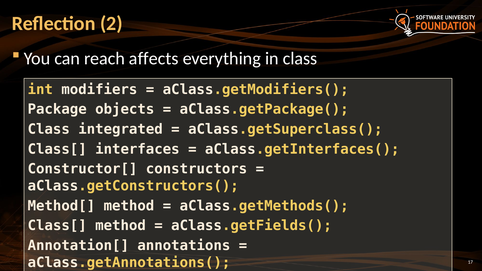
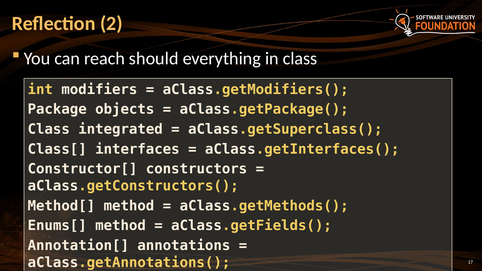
affects: affects -> should (154, 58)
Class[: Class[ -> Enums[ (57, 226)
